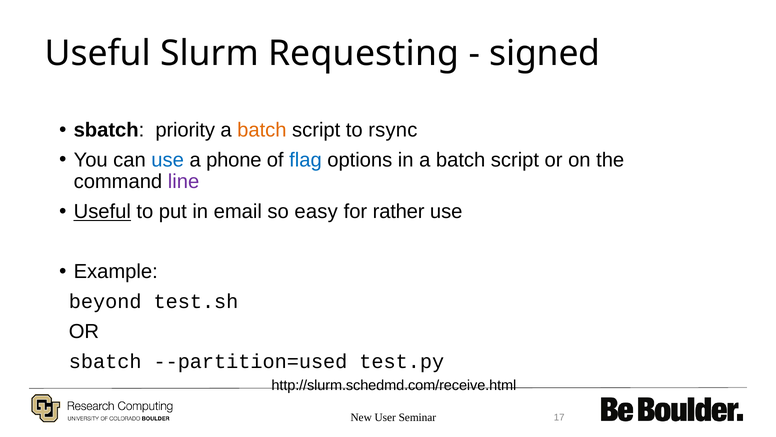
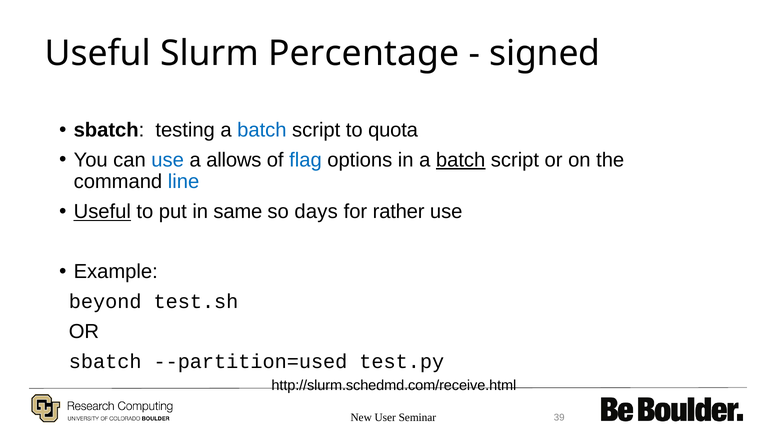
Requesting: Requesting -> Percentage (364, 54)
priority: priority -> testing (185, 130)
batch colour: orange -> blue (262, 130)
rsync: rsync -> quota (393, 130)
phone: phone -> allows (234, 160)
batch underline: none -> present (461, 160)
line colour: purple -> blue (184, 182)
email: email -> same (238, 212)
easy: easy -> days (316, 212)
17: 17 -> 39 (559, 417)
